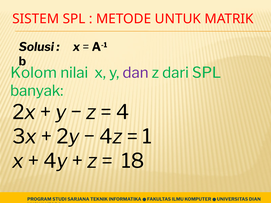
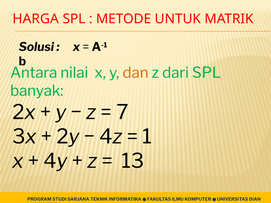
SISTEM: SISTEM -> HARGA (36, 19)
Kolom: Kolom -> Antara (34, 73)
dan colour: purple -> orange (136, 73)
4: 4 -> 7 (122, 112)
18: 18 -> 13 (133, 161)
